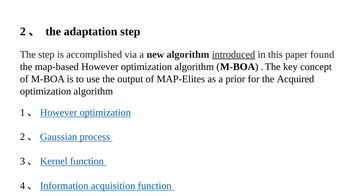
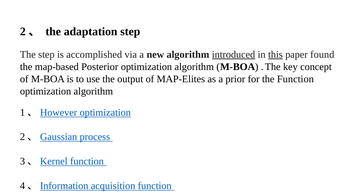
this underline: none -> present (275, 54)
map-based However: However -> Posterior (100, 67)
the Acquired: Acquired -> Function (295, 79)
